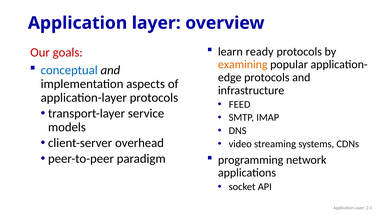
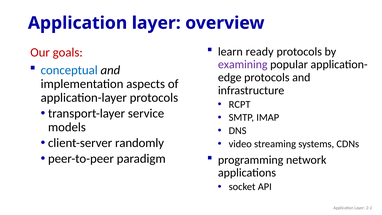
examining colour: orange -> purple (243, 65)
FEED: FEED -> RCPT (240, 104)
overhead: overhead -> randomly (140, 143)
